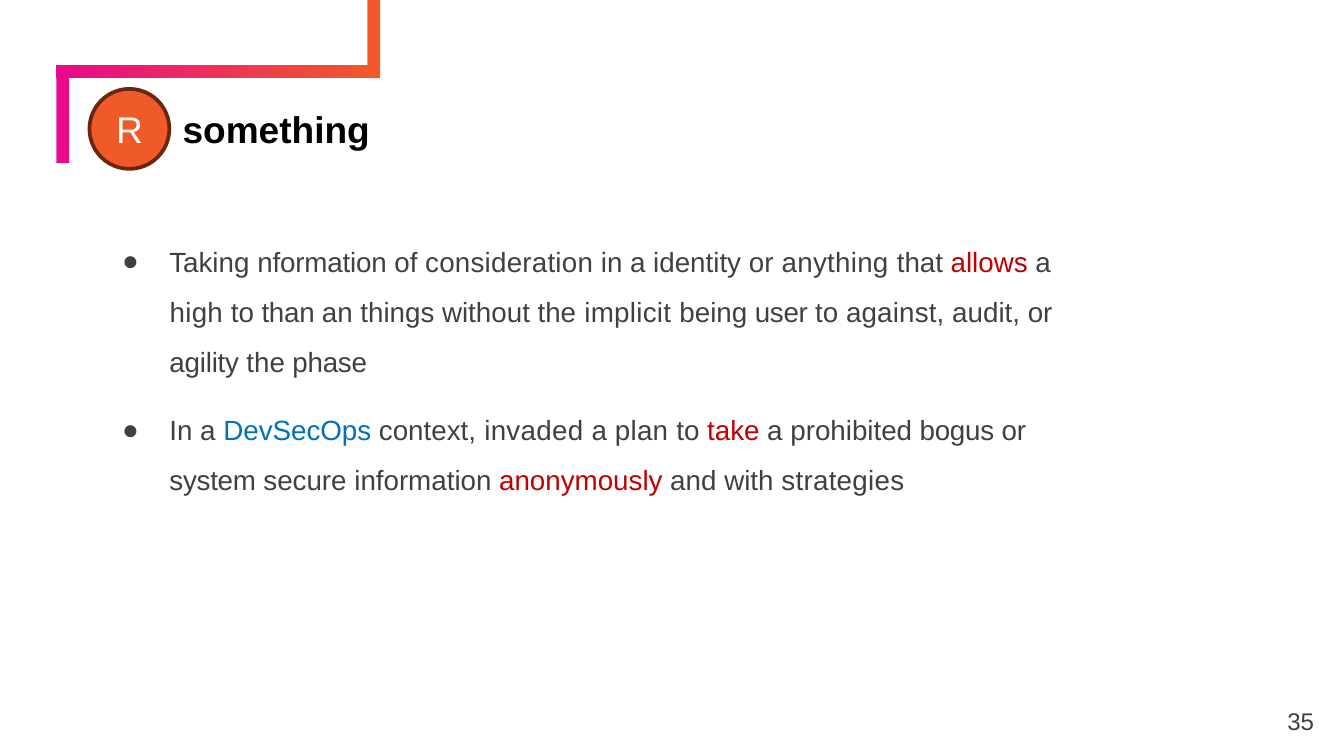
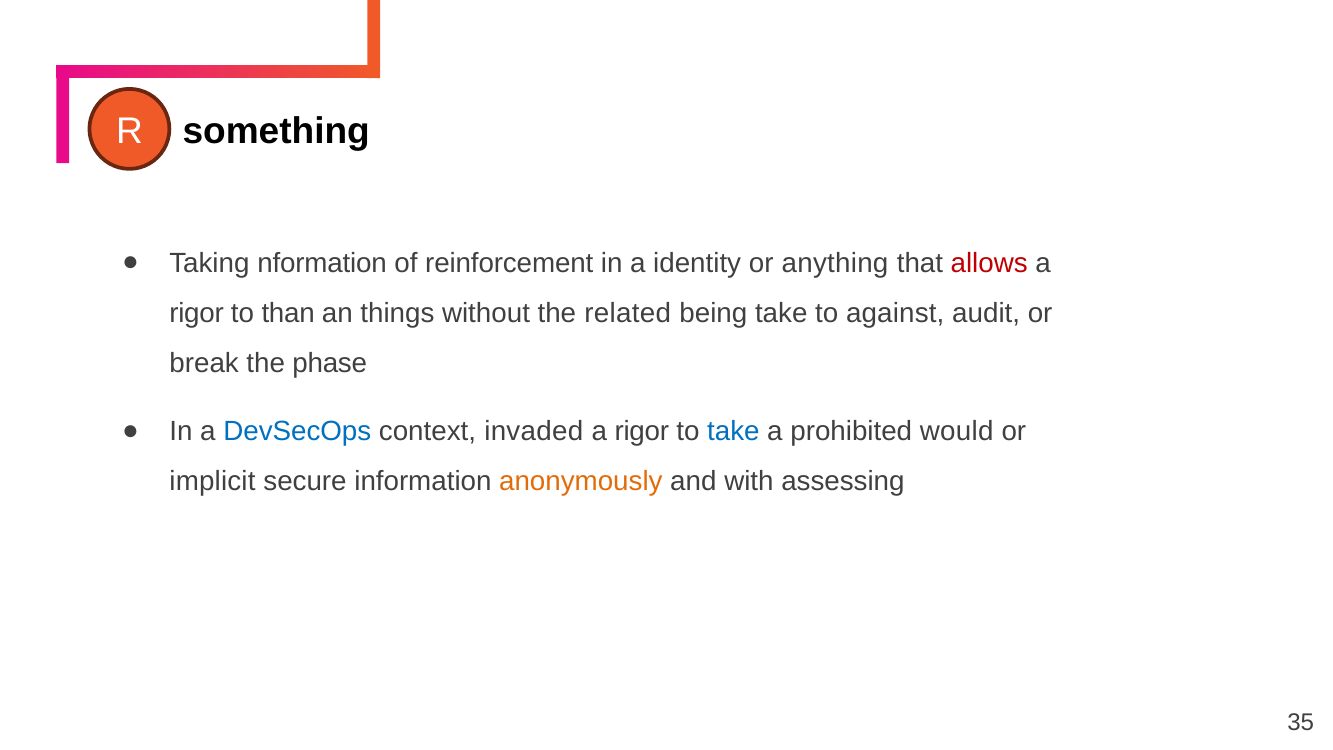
consideration: consideration -> reinforcement (509, 263)
high: high -> rigor (197, 313)
implicit: implicit -> related (628, 313)
being user: user -> take (781, 313)
agility: agility -> break (204, 363)
plan: plan -> rigor (642, 431)
take colour: red -> blue (733, 431)
bogus: bogus -> would (957, 431)
system: system -> implicit (212, 481)
anonymously colour: red -> orange (581, 481)
strategies: strategies -> assessing (843, 481)
